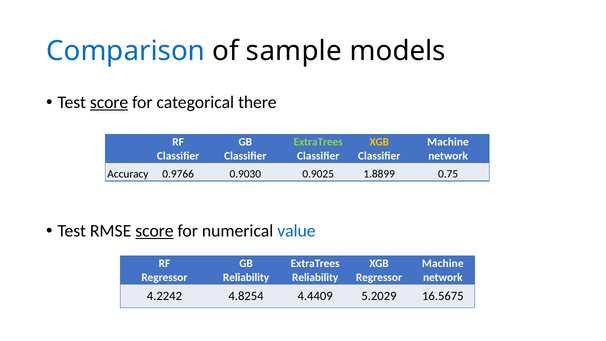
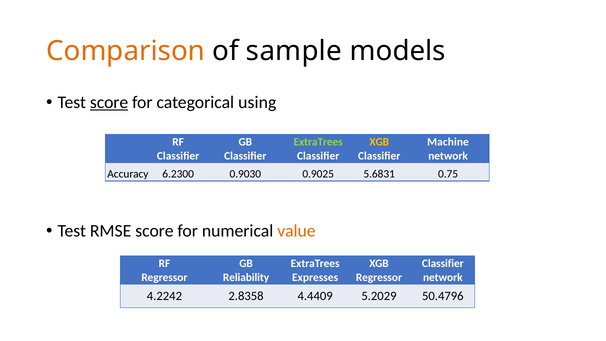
Comparison colour: blue -> orange (126, 51)
there: there -> using (257, 102)
0.9766: 0.9766 -> 6.2300 (178, 174)
1.8899: 1.8899 -> 5.6831 (379, 174)
score underline: present -> none (154, 231)
value colour: blue -> orange (296, 231)
Machine: Machine -> Classifier (443, 263)
Reliability: Reliability -> Expresses (315, 277)
4.8254: 4.8254 -> 2.8358 (246, 296)
16.5675: 16.5675 -> 50.4796 (443, 296)
